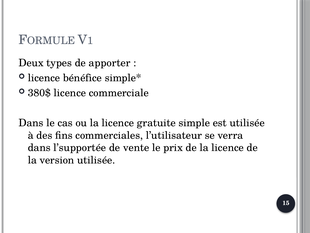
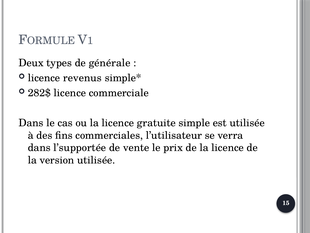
apporter: apporter -> générale (110, 63)
bénéfice: bénéfice -> revenus (82, 78)
380$: 380$ -> 282$ (39, 93)
